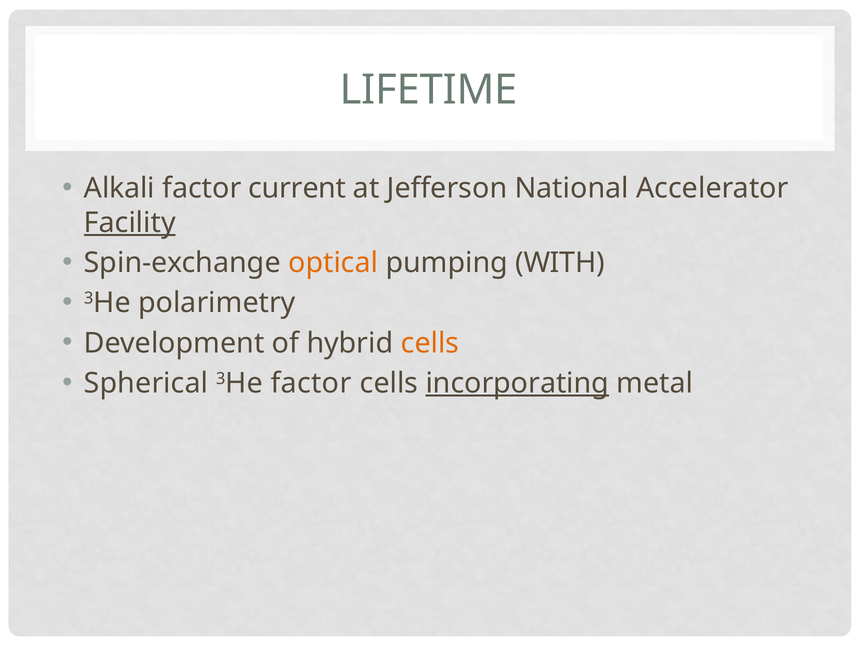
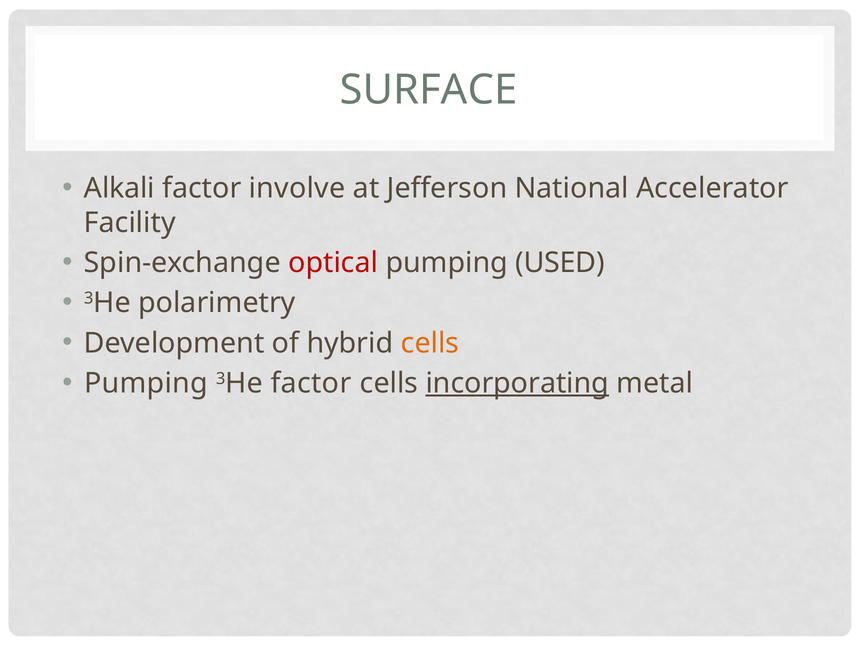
LIFETIME: LIFETIME -> SURFACE (428, 90)
current: current -> involve (297, 188)
Facility underline: present -> none (130, 223)
optical colour: orange -> red (333, 263)
WITH: WITH -> USED (560, 263)
Spherical: Spherical -> Pumping (146, 383)
